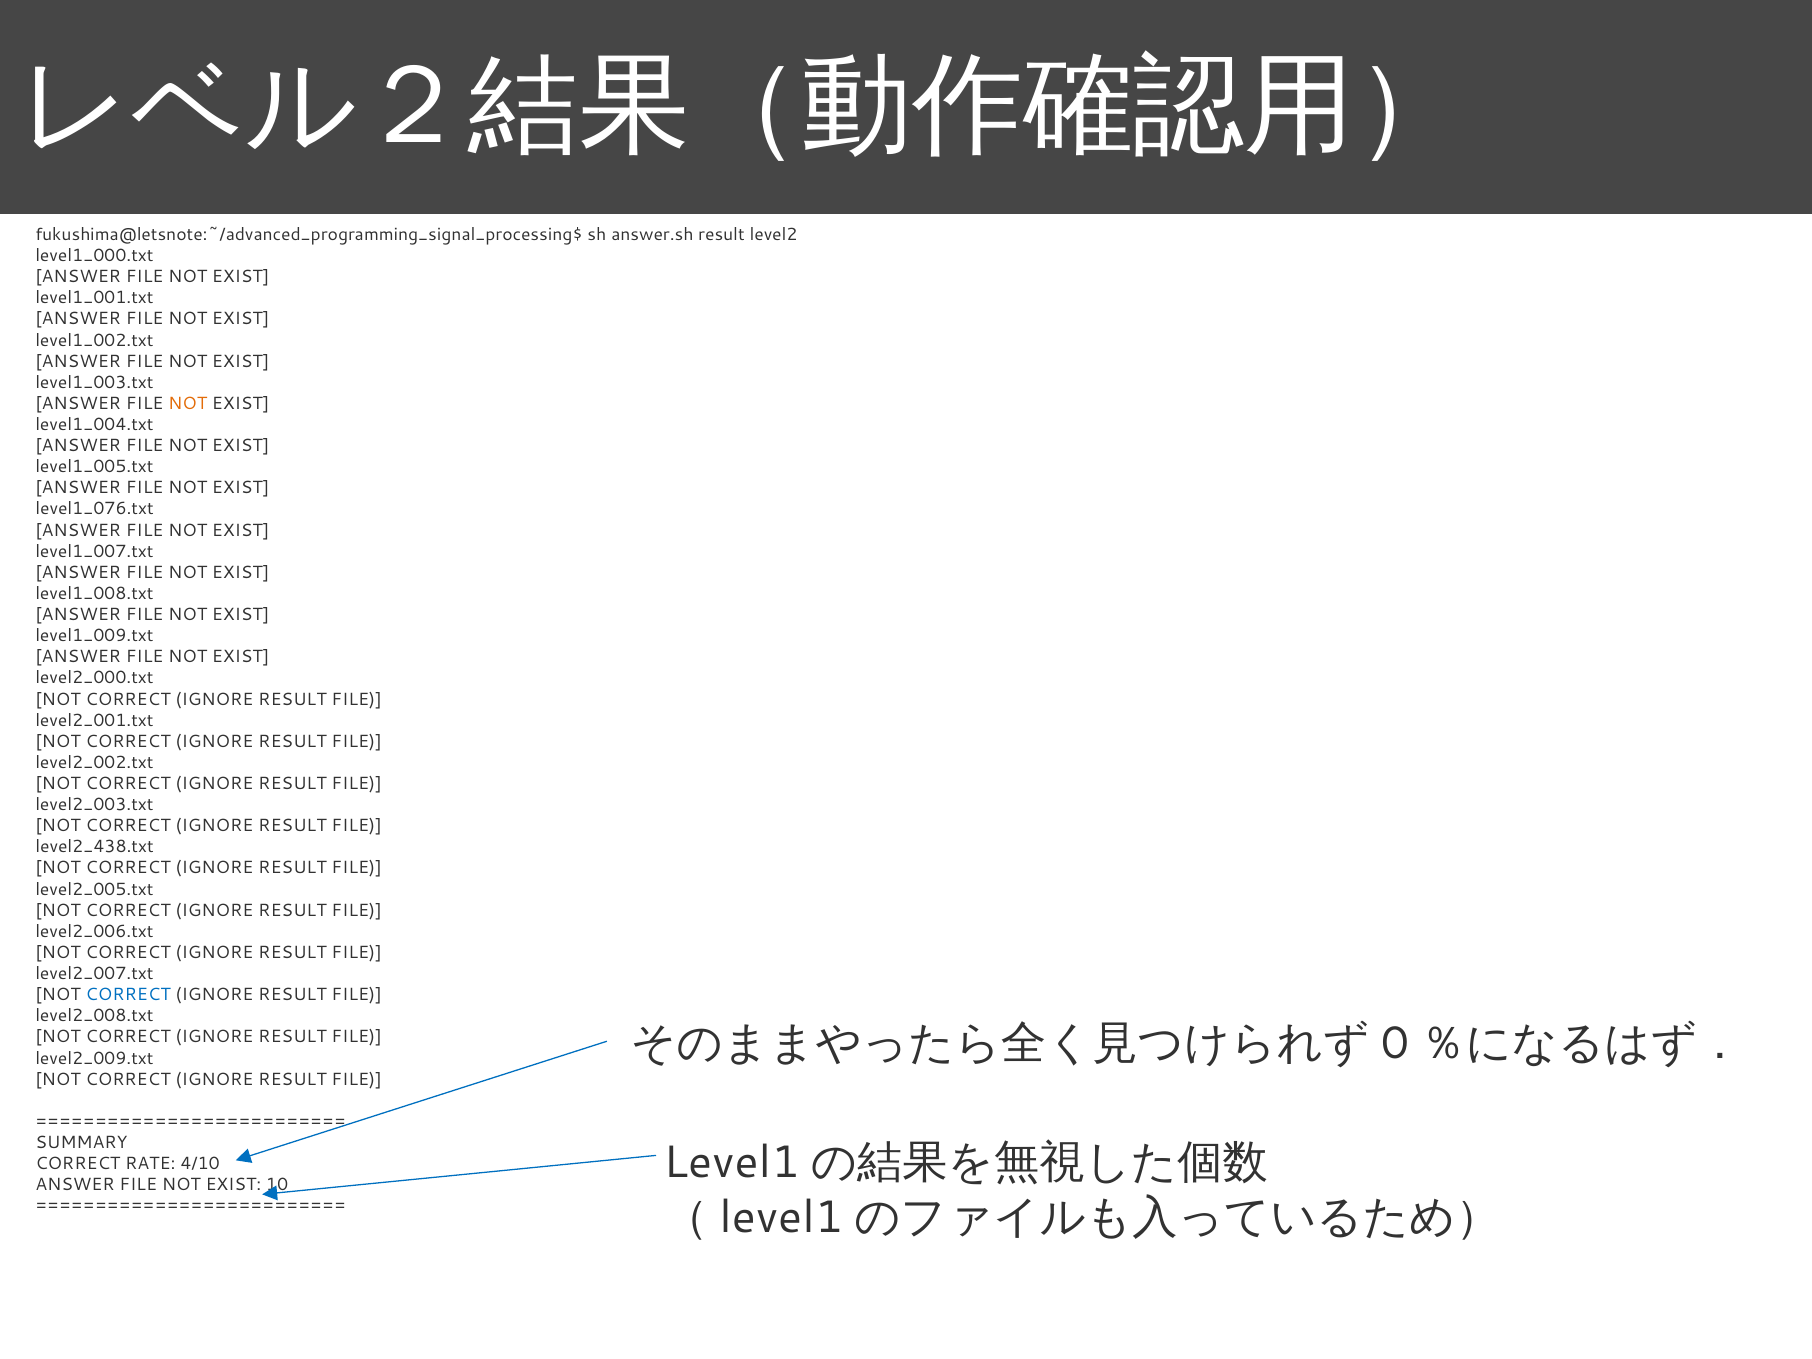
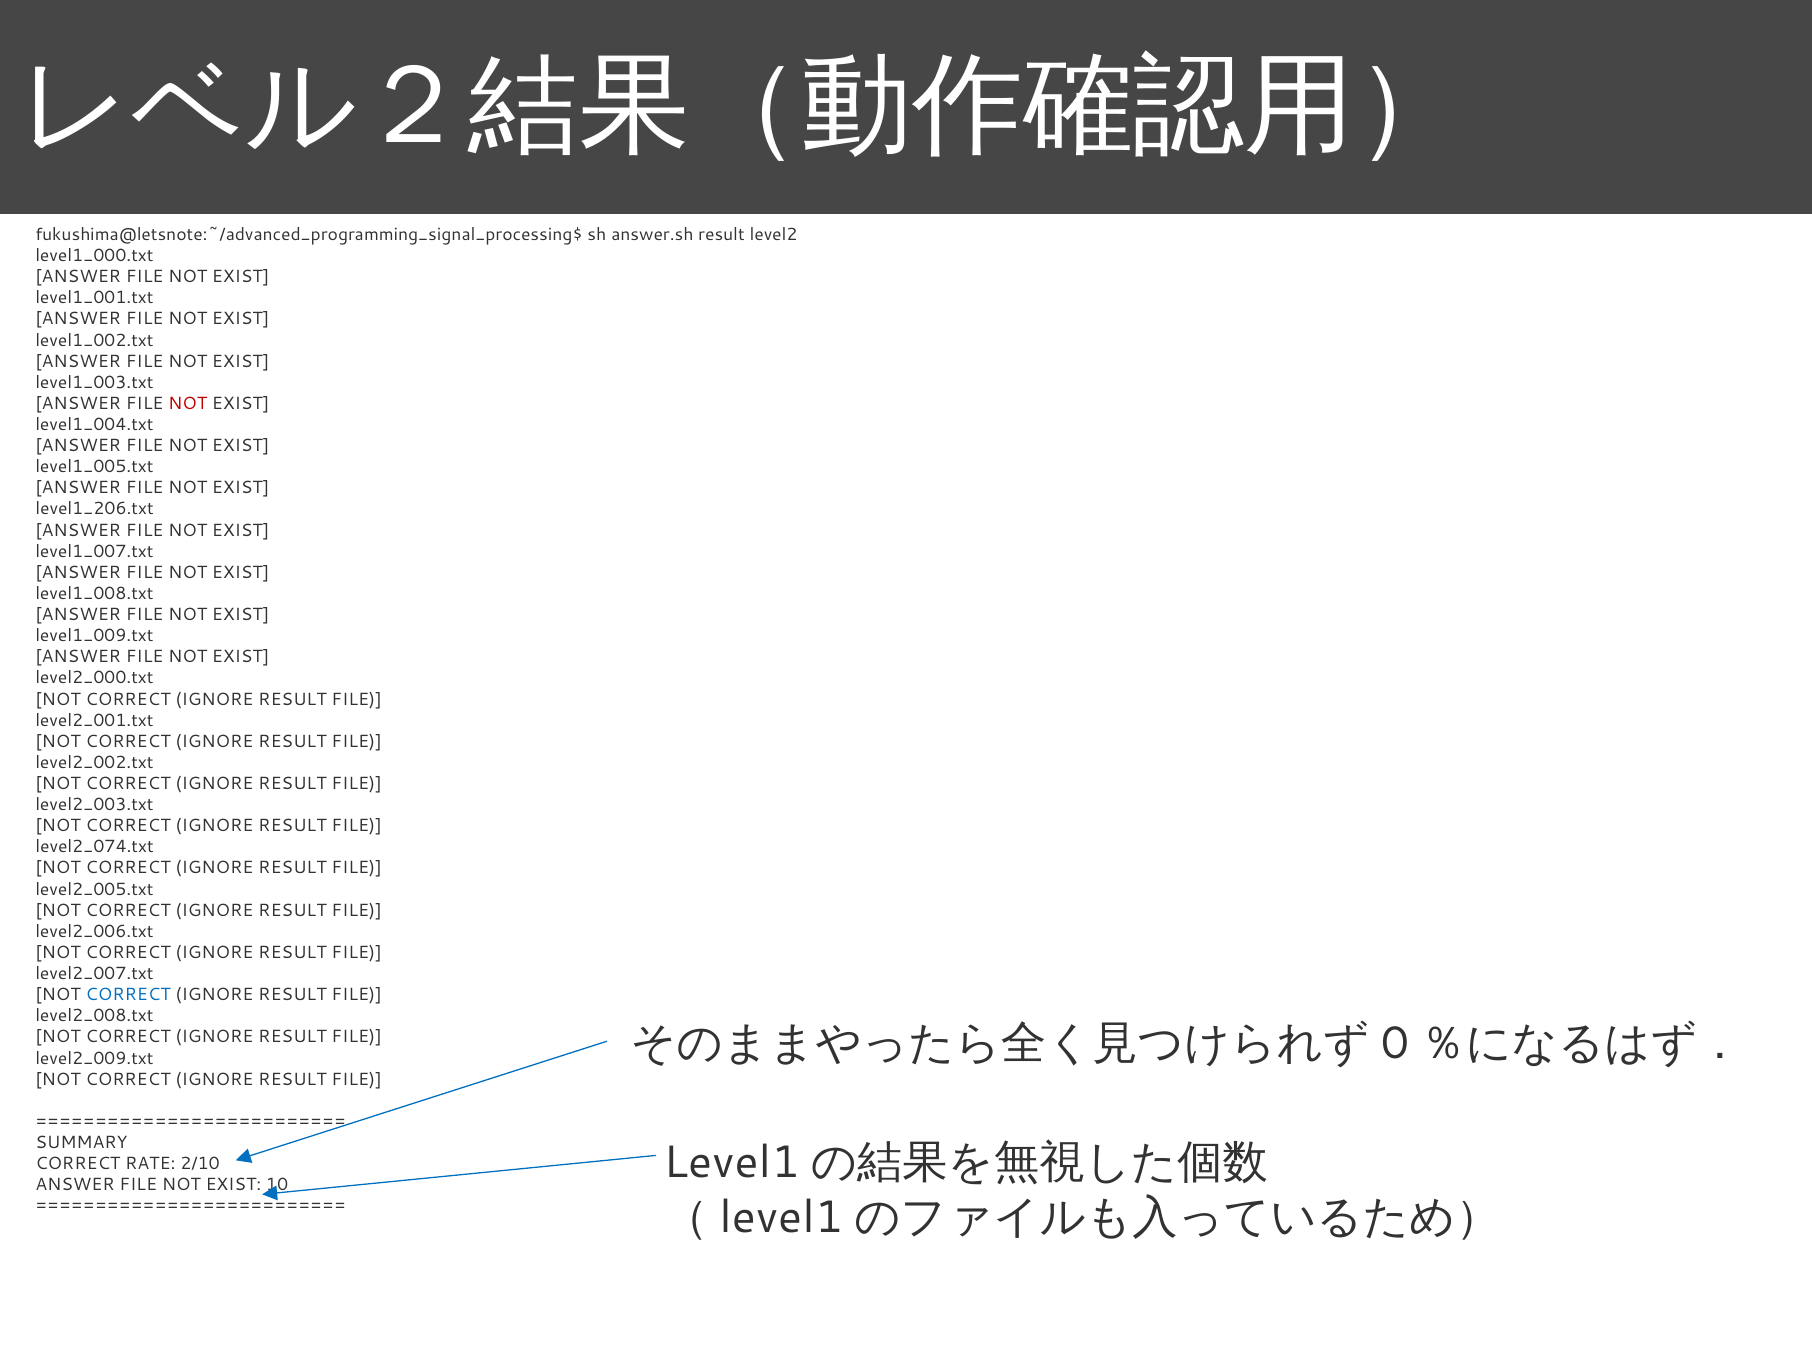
NOT colour: orange -> red (188, 404)
level1_076.txt: level1_076.txt -> level1_206.txt (95, 509)
level2_438.txt: level2_438.txt -> level2_074.txt (95, 847)
4/10: 4/10 -> 2/10 (200, 1164)
